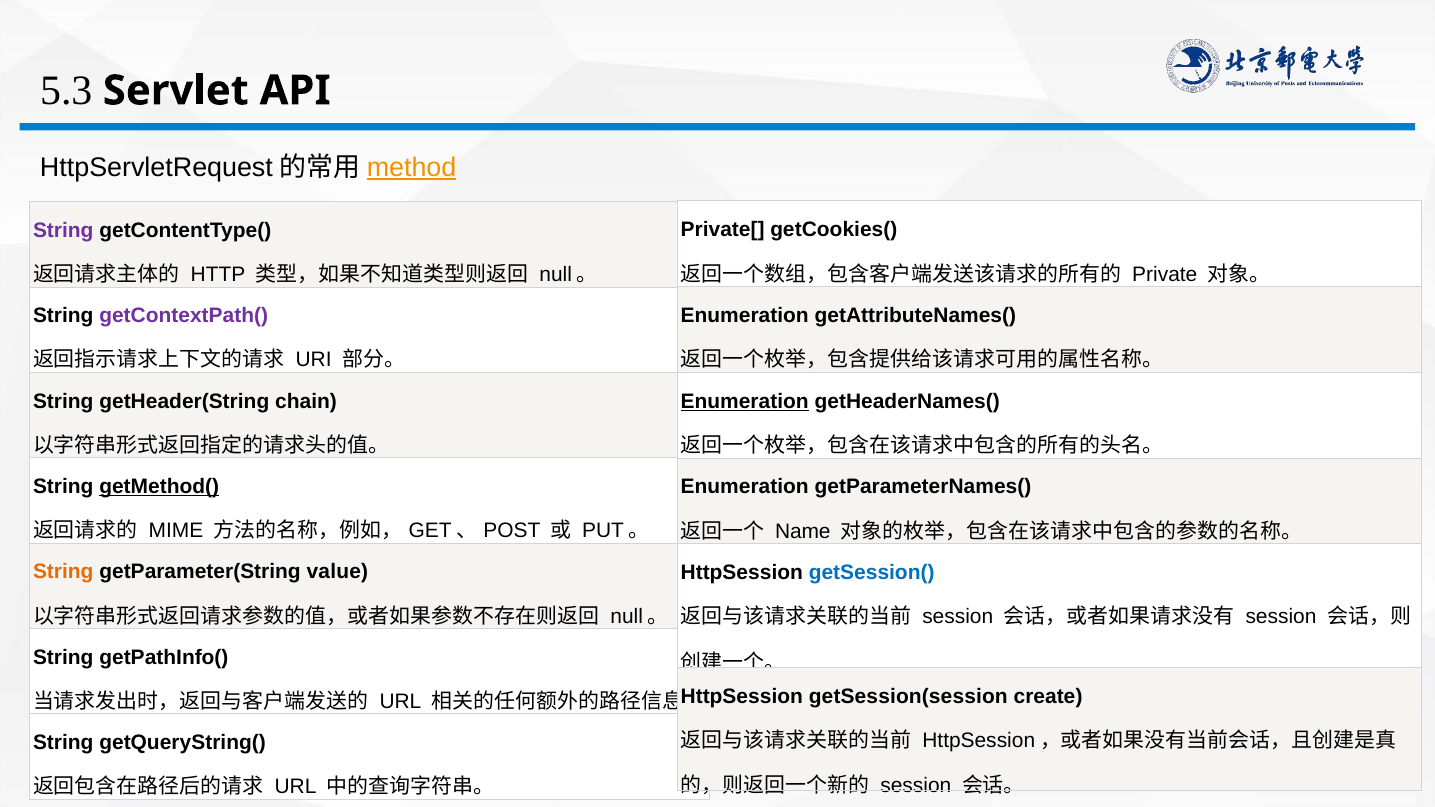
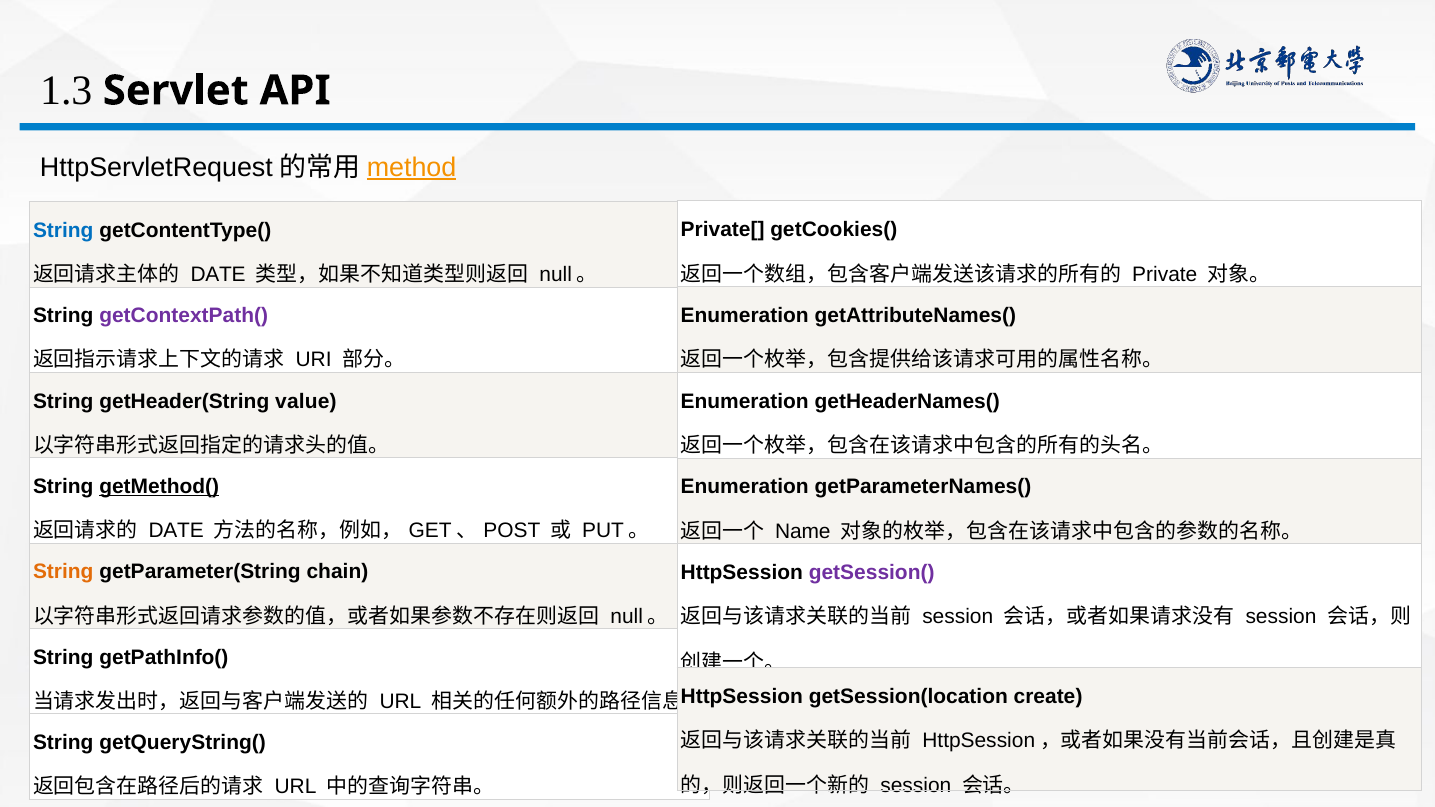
5.3: 5.3 -> 1.3 (66, 91)
String colour: purple -> blue (63, 231)
HTTP: HTTP -> DATE (218, 275)
chain: chain -> value (306, 401)
Enumeration underline: present -> none (745, 401)
MIME: MIME -> DATE (176, 531)
value: value -> chain (337, 572)
getSession( colour: blue -> purple (872, 573)
getSession(session: getSession(session -> getSession(location (908, 696)
